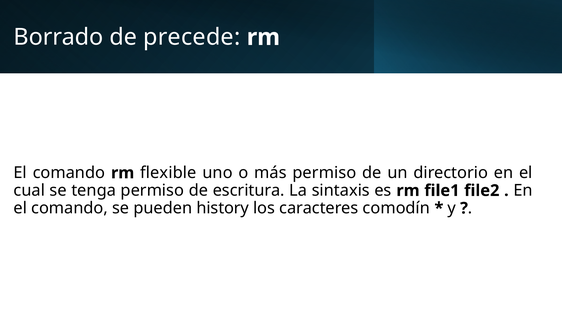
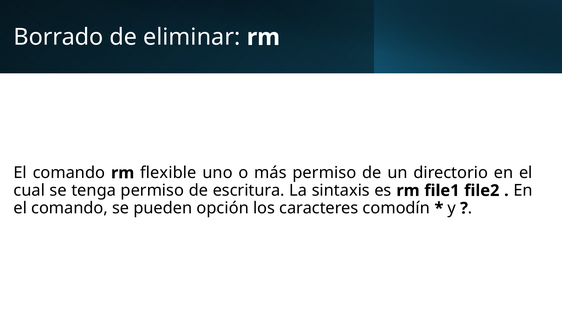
precede: precede -> eliminar (192, 37)
history: history -> opción (223, 208)
